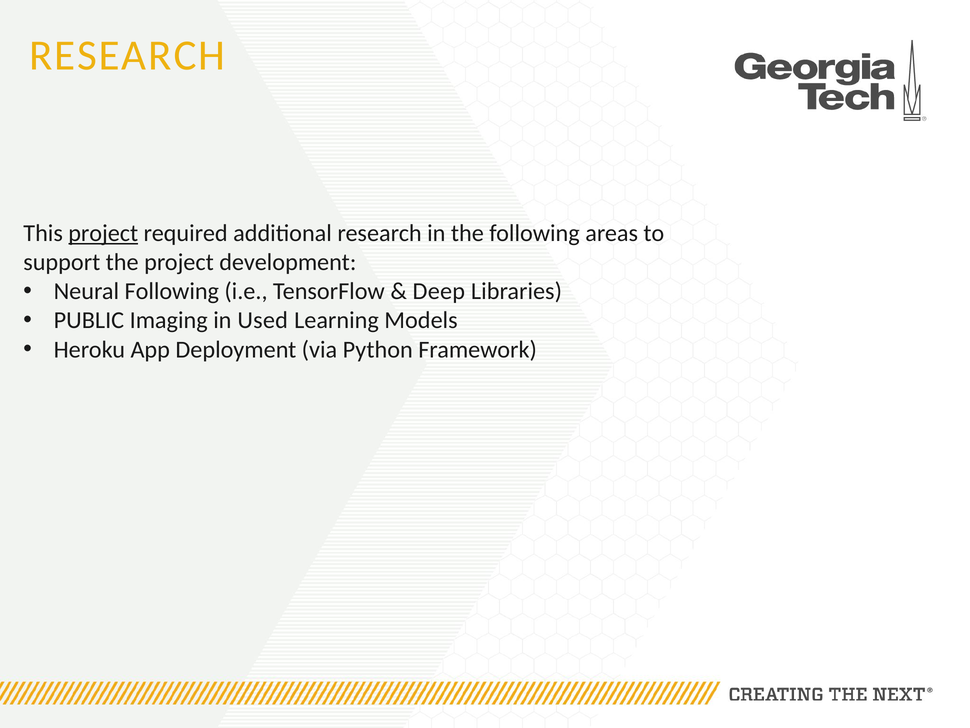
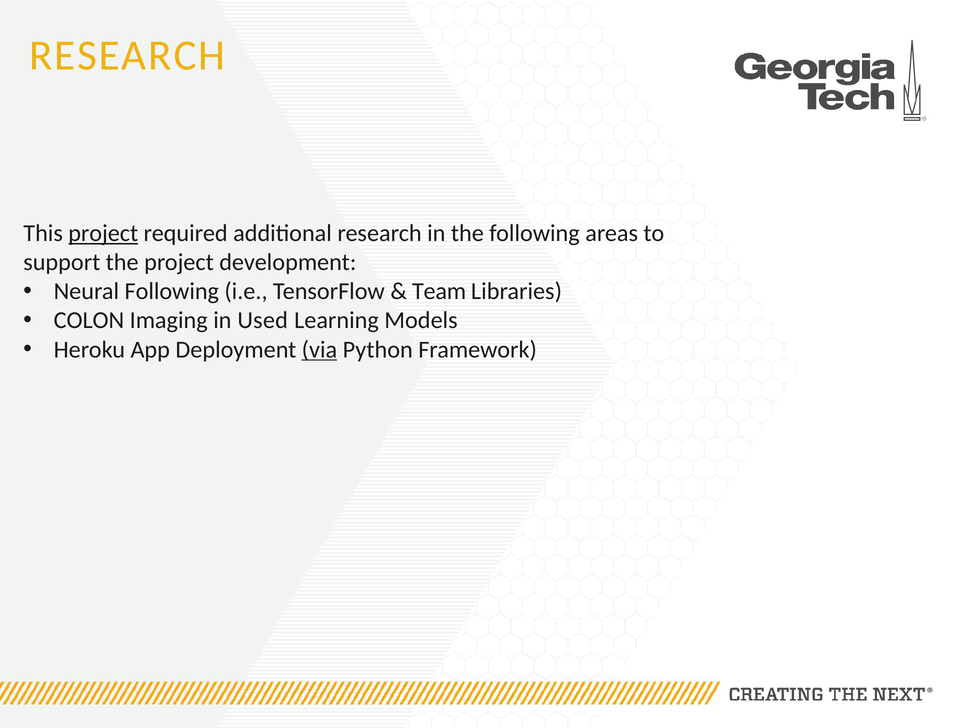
Deep: Deep -> Team (439, 291)
PUBLIC: PUBLIC -> COLON (89, 320)
via underline: none -> present (319, 349)
